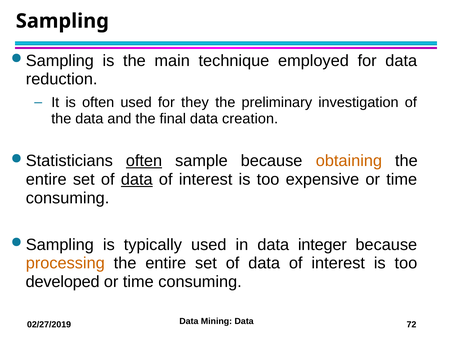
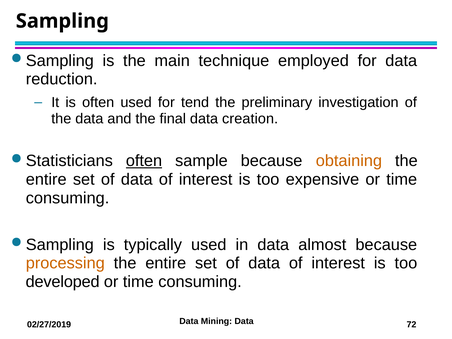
they: they -> tend (195, 102)
data underline: present -> none (137, 179)
integer: integer -> almost (322, 245)
